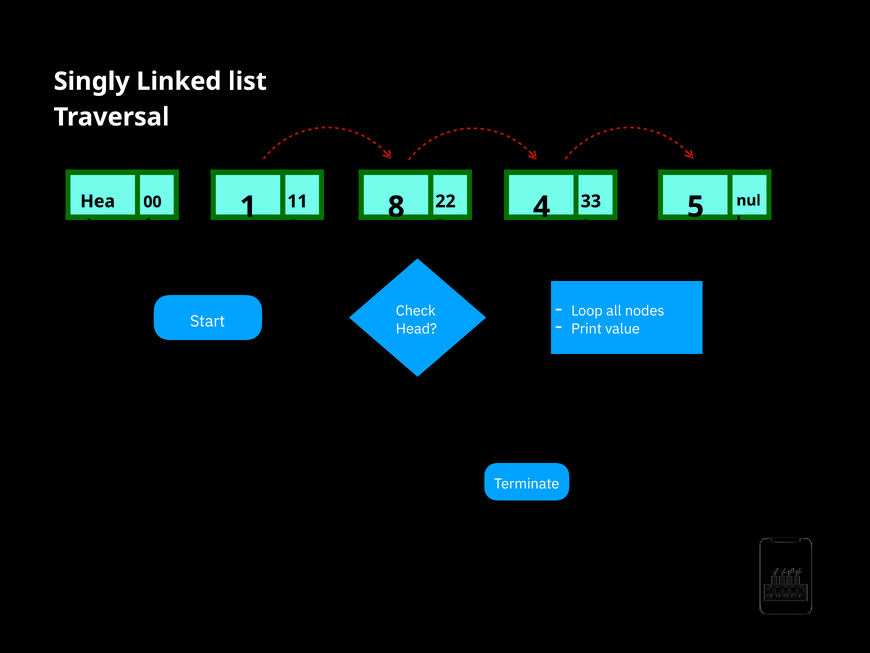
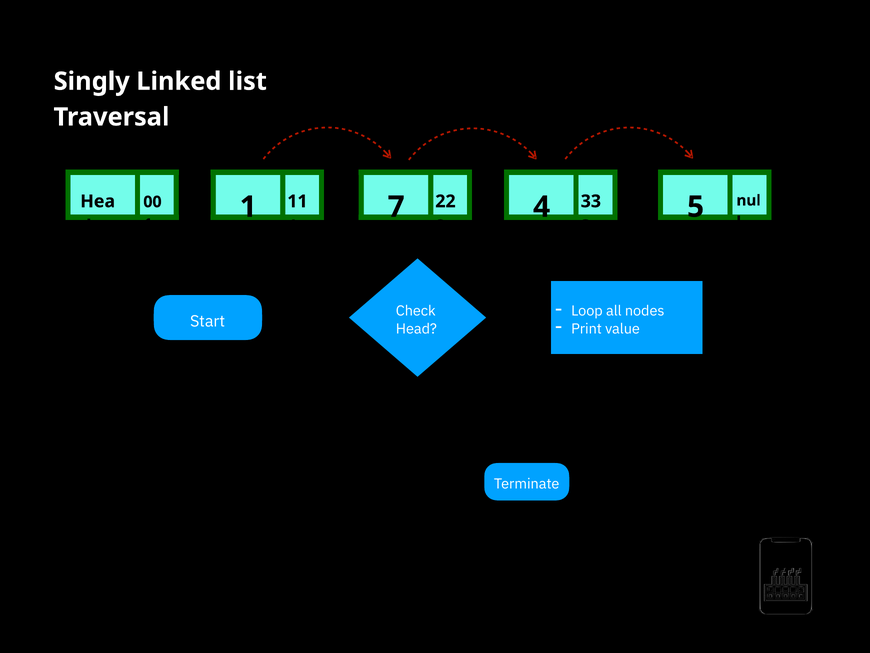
8: 8 -> 7 (396, 207)
